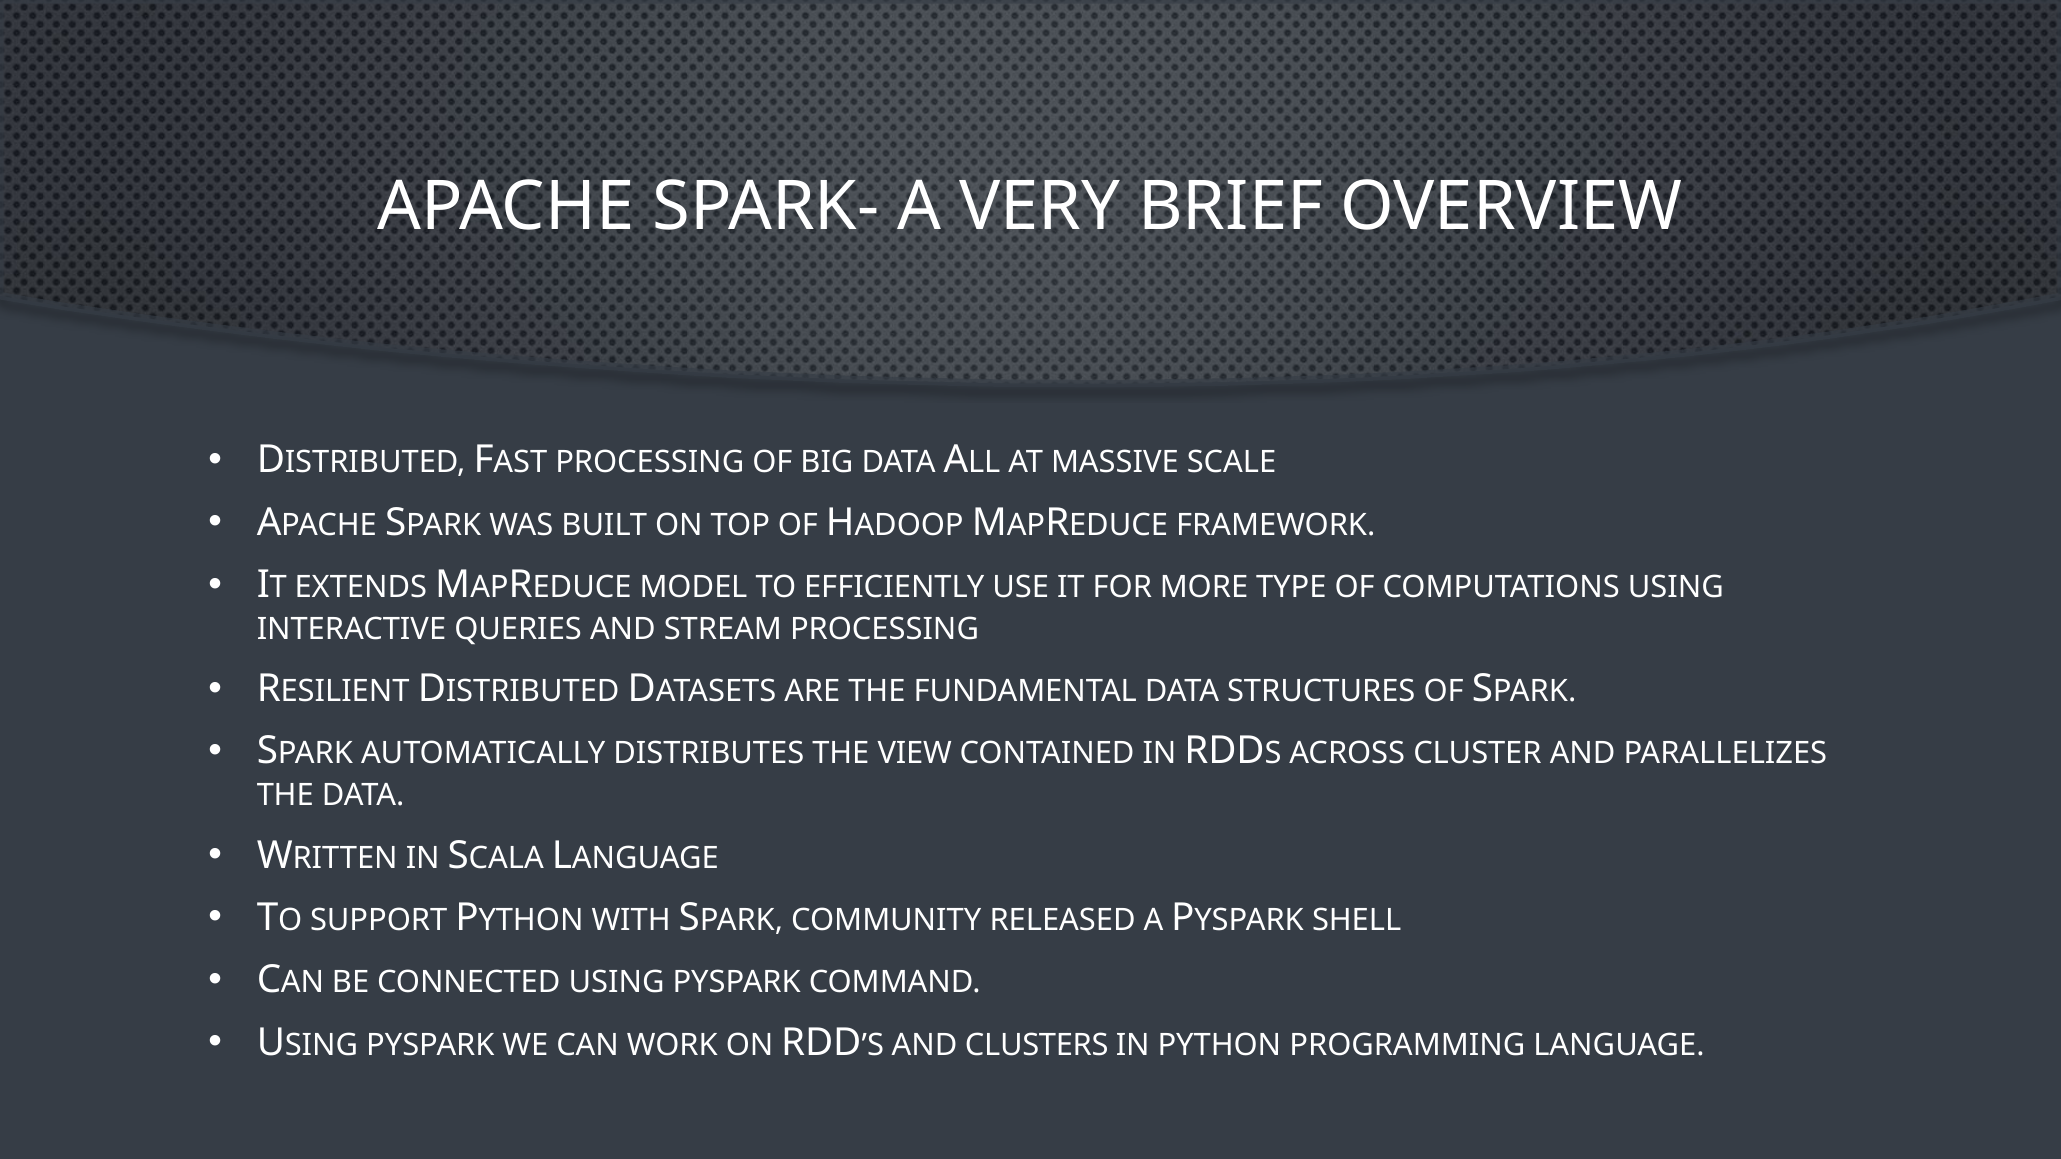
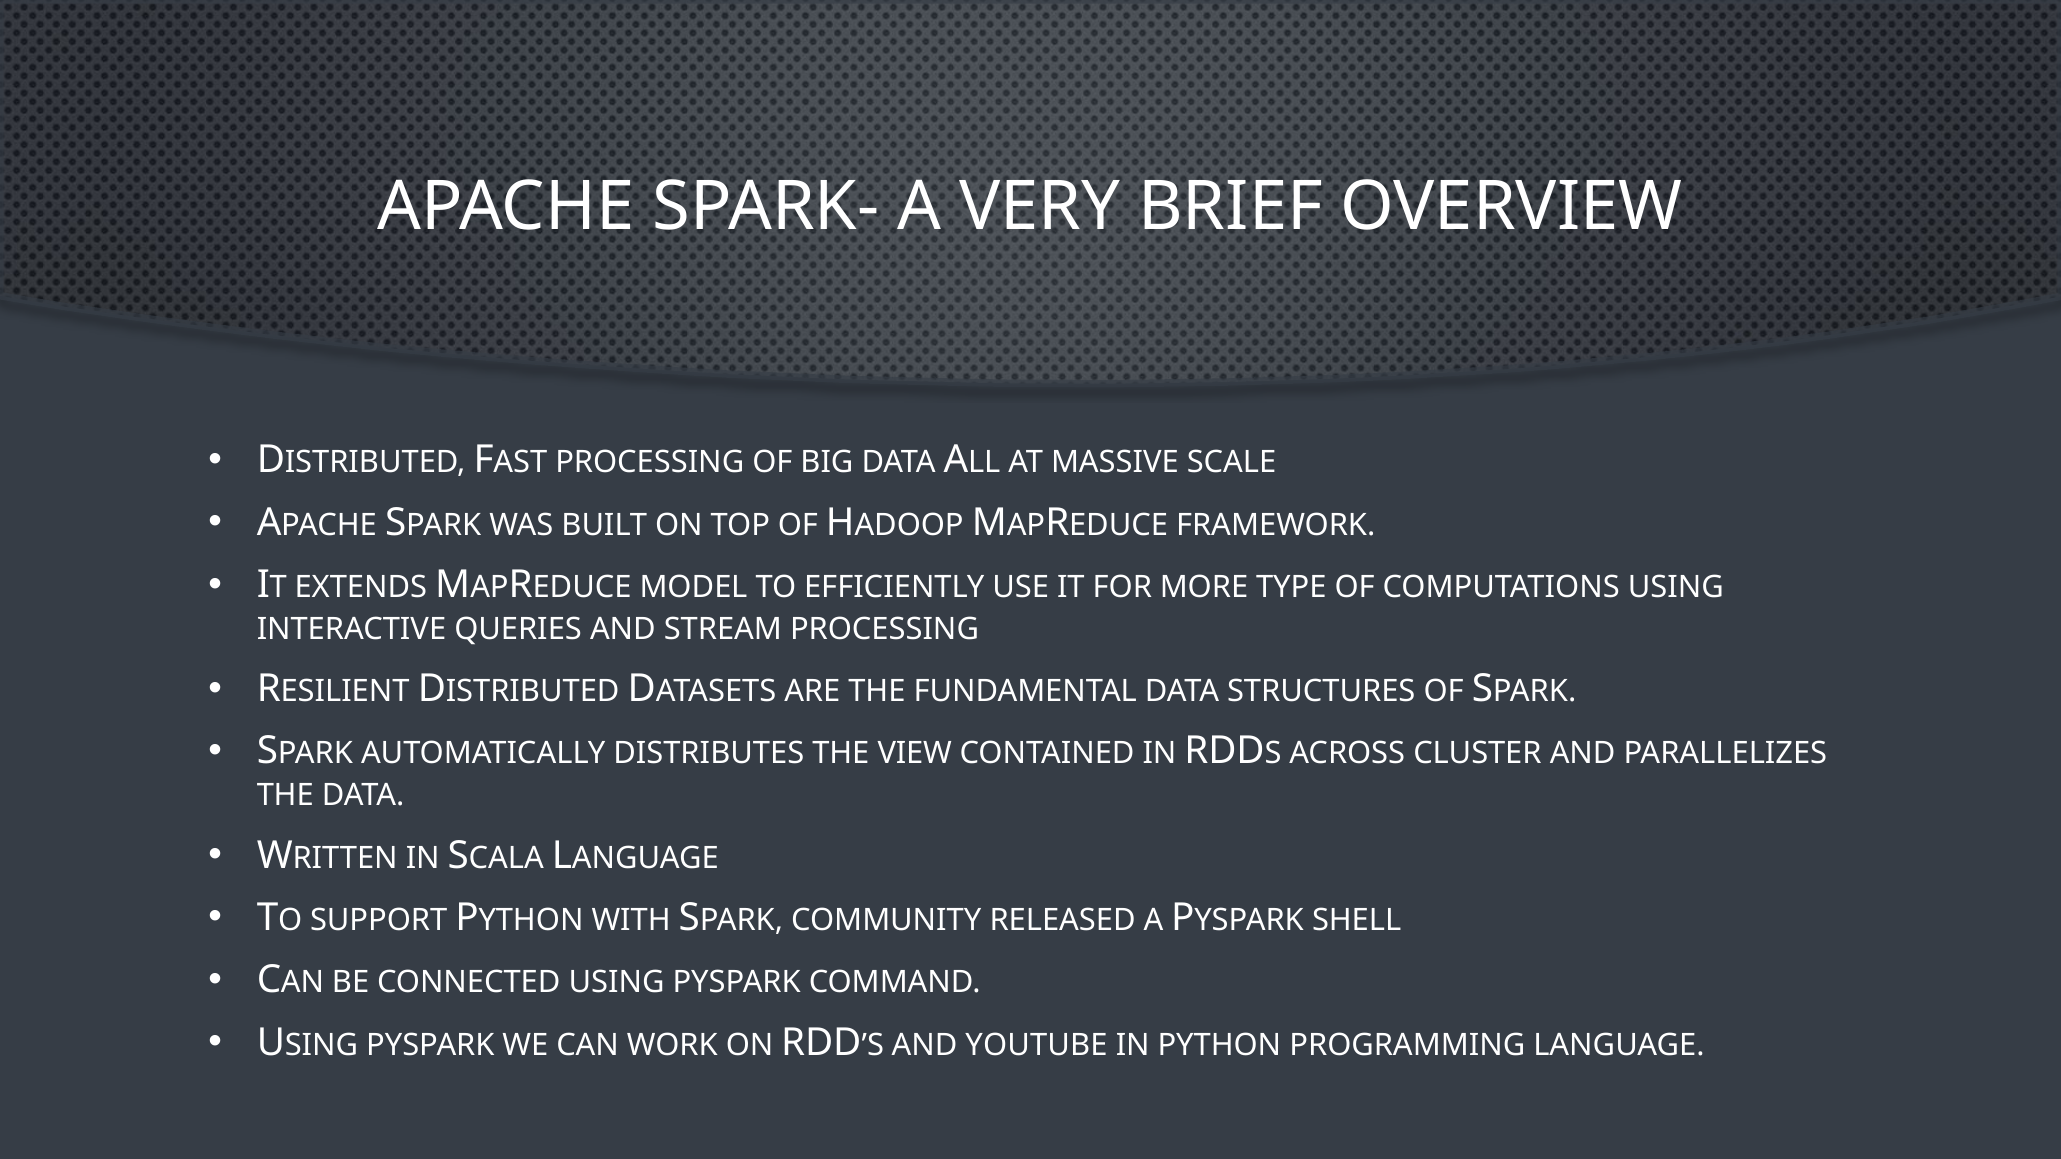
CLUSTERS: CLUSTERS -> YOUTUBE (1037, 1045)
